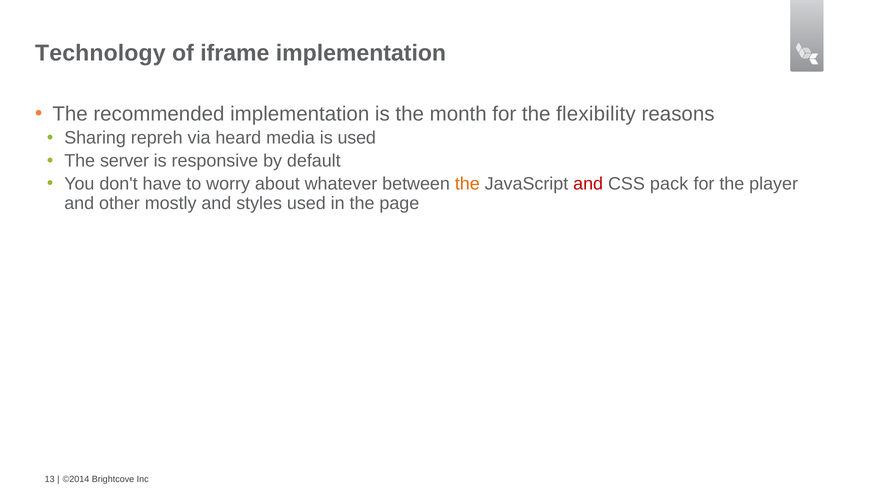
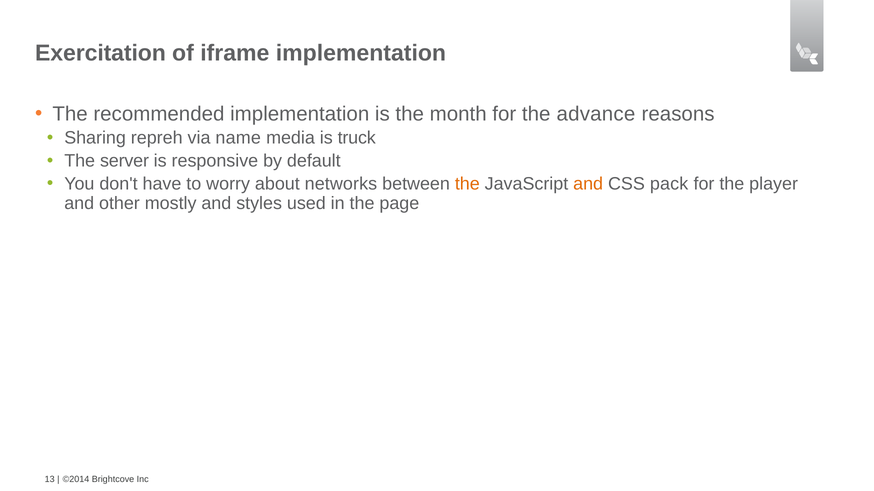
Technology: Technology -> Exercitation (100, 53)
flexibility: flexibility -> advance (596, 114)
heard: heard -> name (238, 138)
is used: used -> truck (357, 138)
whatever: whatever -> networks (341, 184)
and colour: red -> orange (588, 184)
